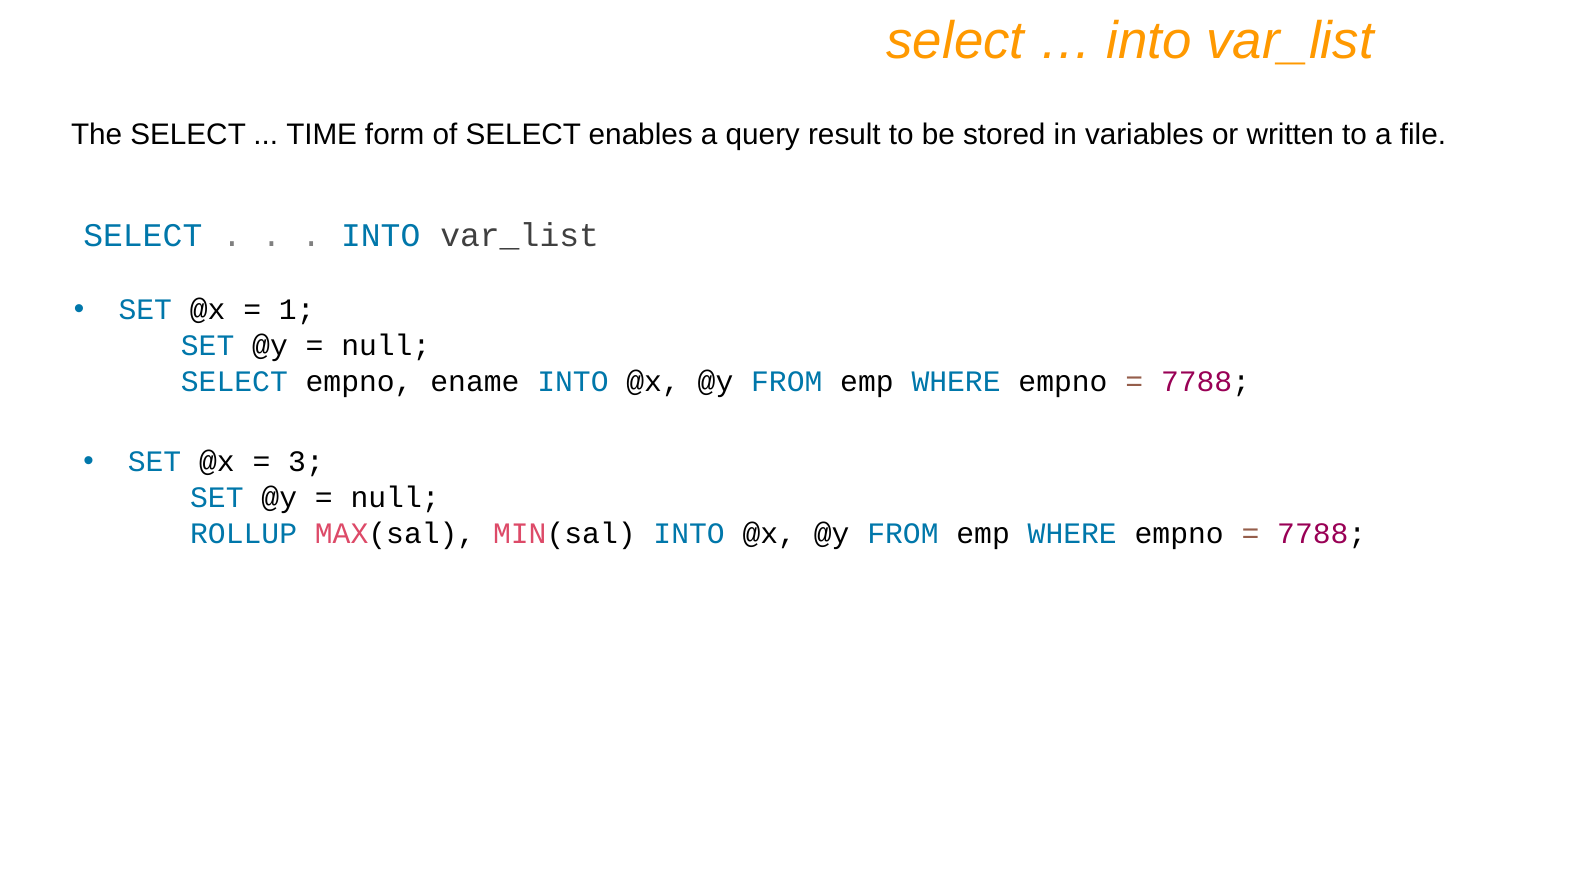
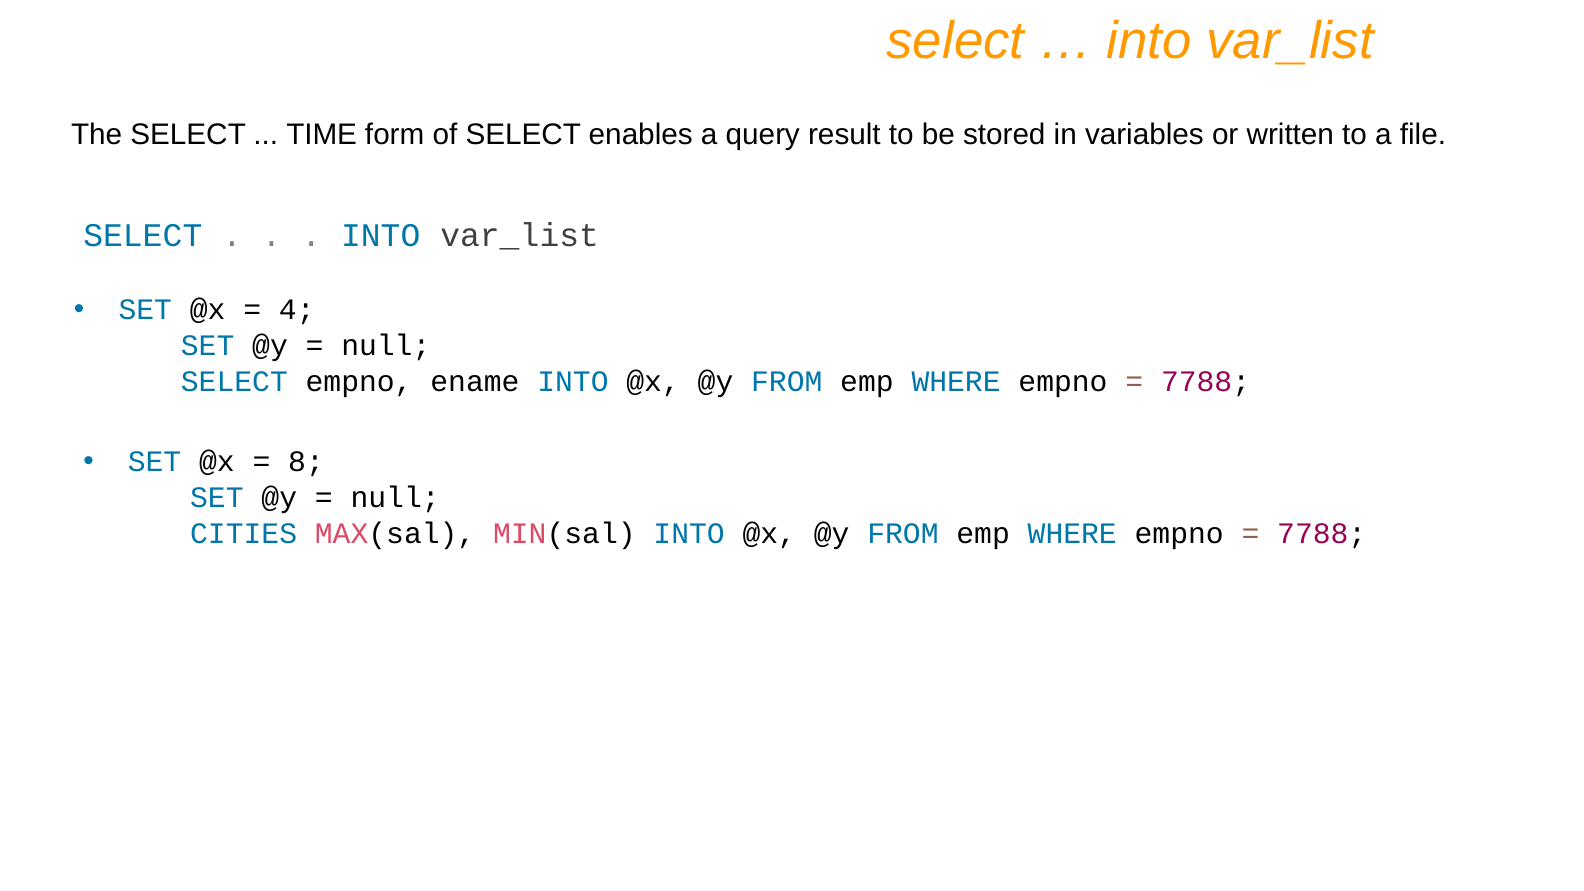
1: 1 -> 4 (297, 310)
3: 3 -> 8 (306, 462)
ROLLUP: ROLLUP -> CITIES (244, 533)
